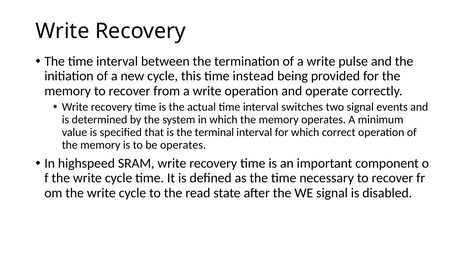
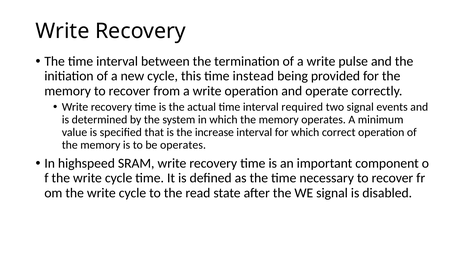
switches: switches -> required (302, 107)
terminal: terminal -> increase (214, 132)
